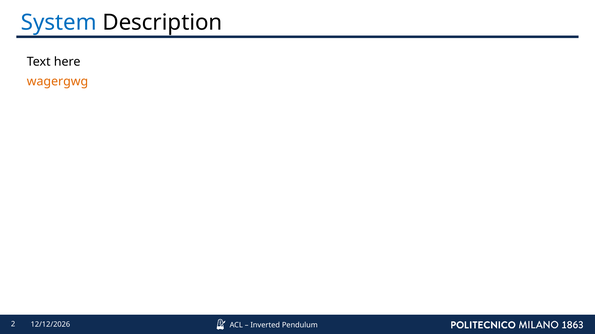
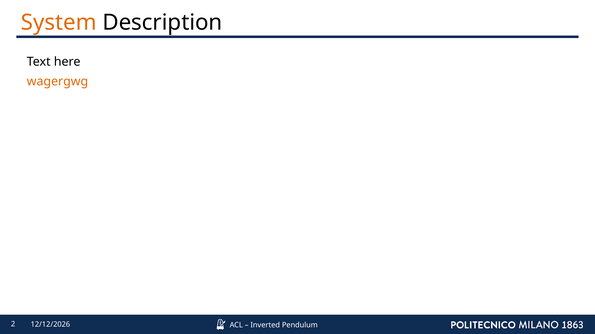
System colour: blue -> orange (59, 23)
